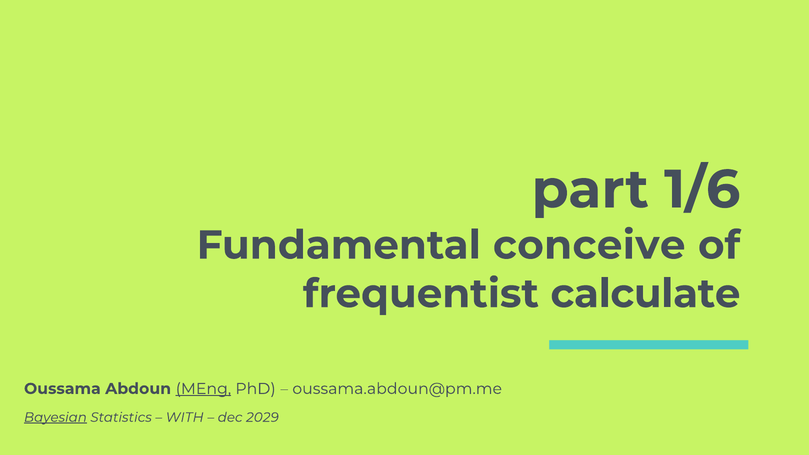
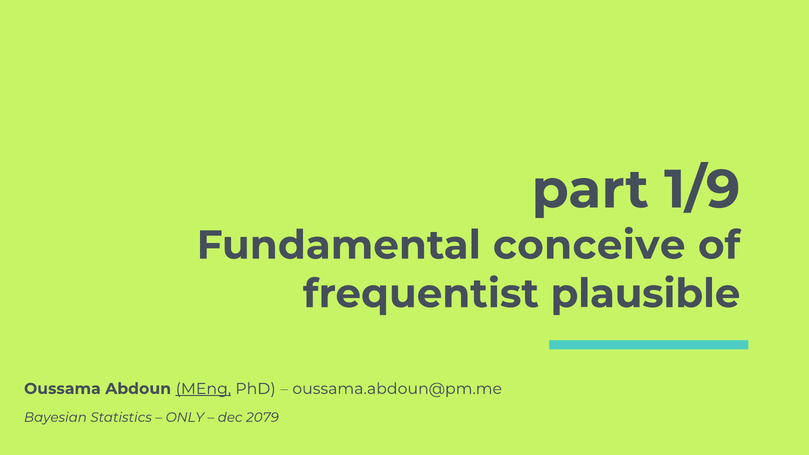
1/6: 1/6 -> 1/9 (702, 190)
calculate: calculate -> plausible (645, 294)
Bayesian underline: present -> none (55, 417)
WITH: WITH -> ONLY (185, 417)
2029: 2029 -> 2079 (262, 417)
